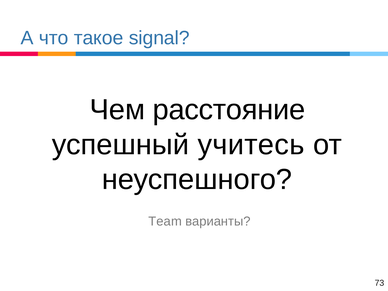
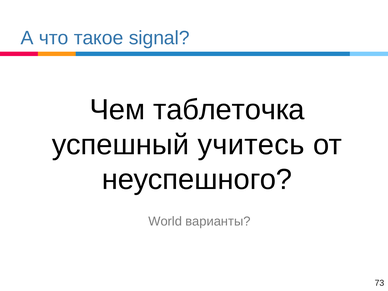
расстояние: расстояние -> таблеточка (229, 110)
Team: Team -> World (165, 221)
